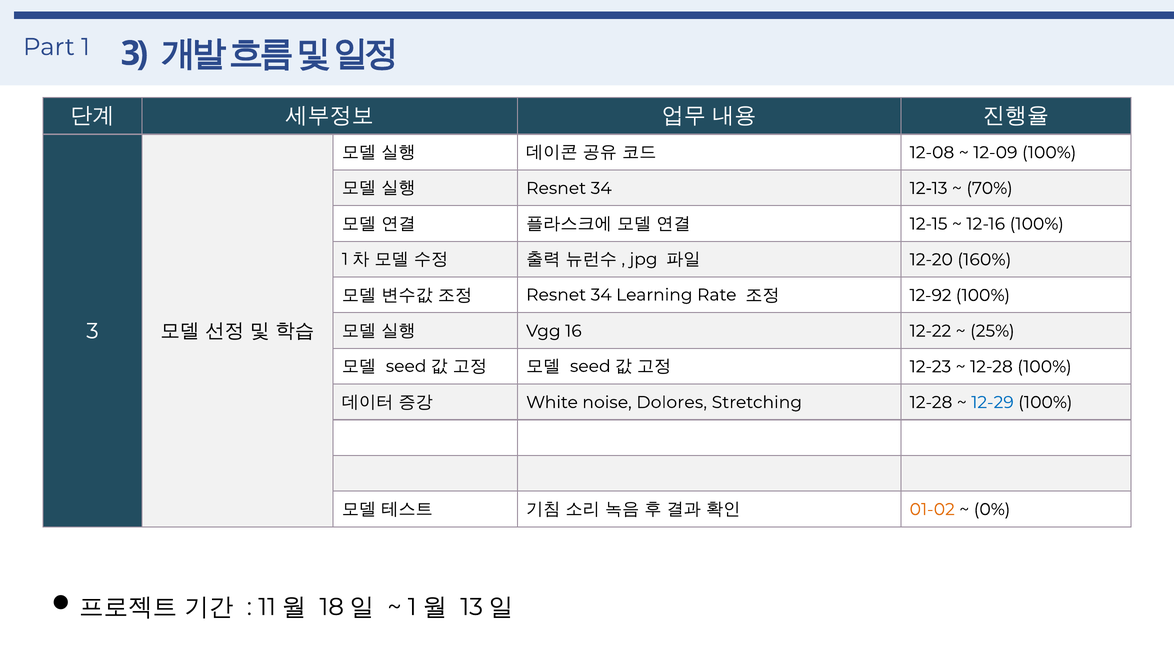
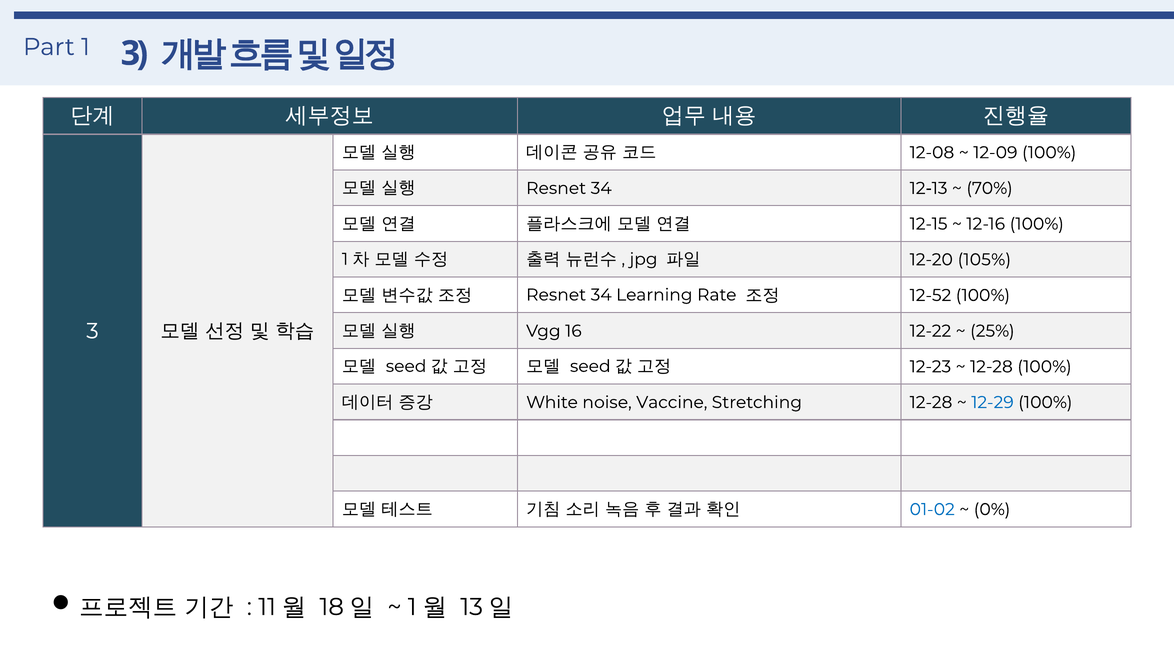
160%: 160% -> 105% (984, 260)
12-92: 12-92 -> 12-52 (930, 295)
Dolores: Dolores -> Vaccine (672, 403)
01-02 colour: orange -> blue (932, 510)
